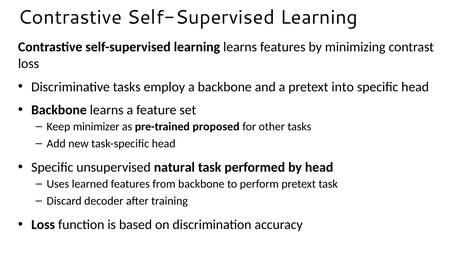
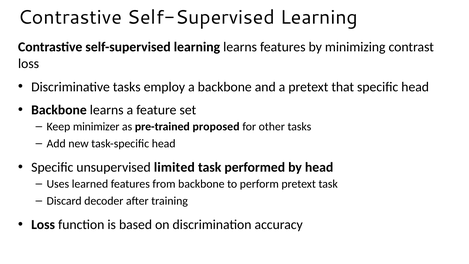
into: into -> that (343, 87)
natural: natural -> limited (174, 167)
